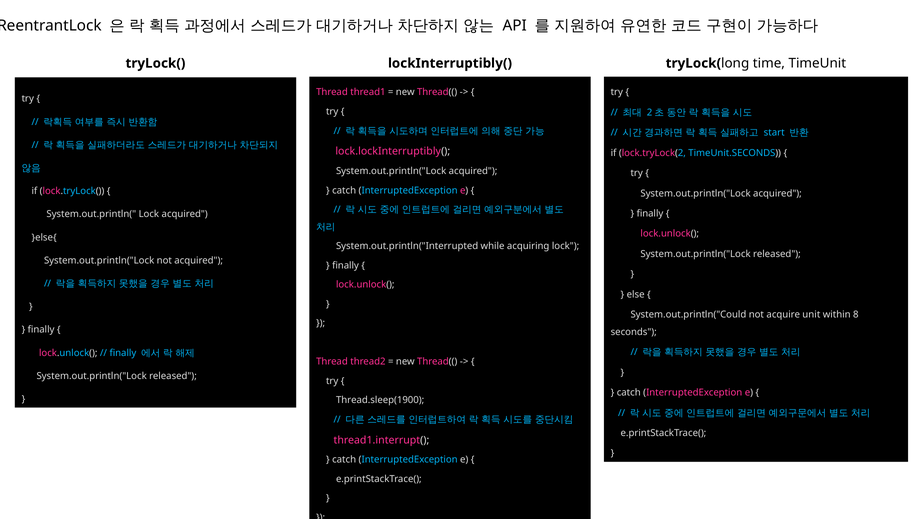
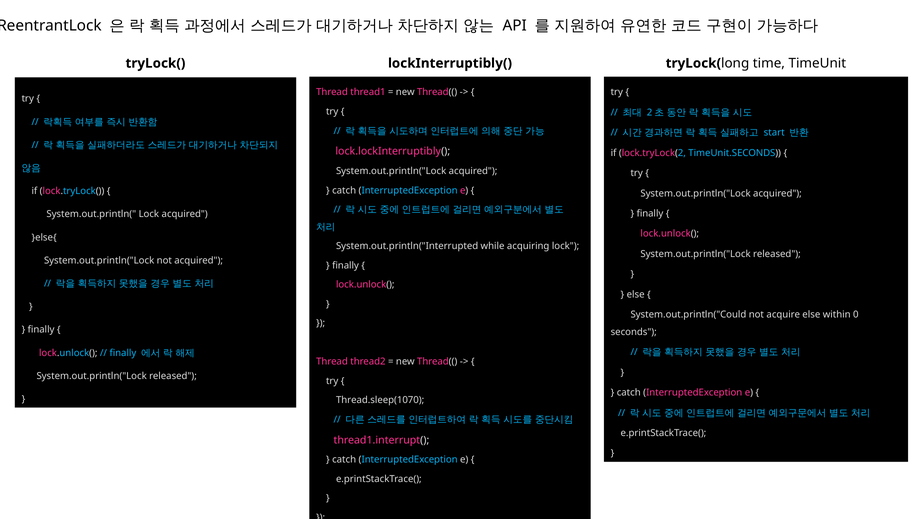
acquire unit: unit -> else (811, 315)
8: 8 -> 0 (856, 315)
Thread.sleep(1900: Thread.sleep(1900 -> Thread.sleep(1070 (380, 400)
